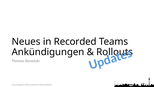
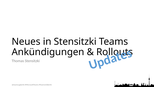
in Recorded: Recorded -> Stensitzki (75, 41)
